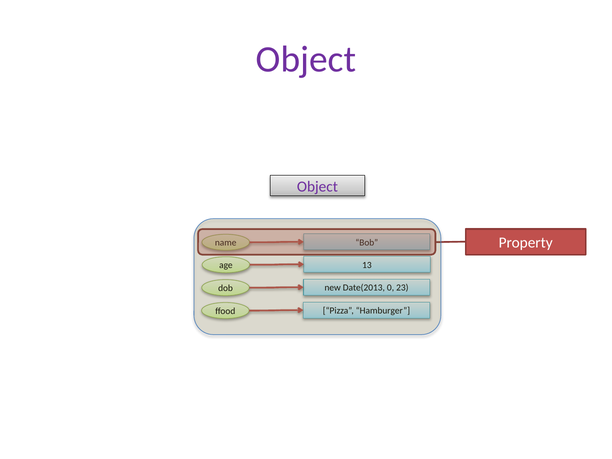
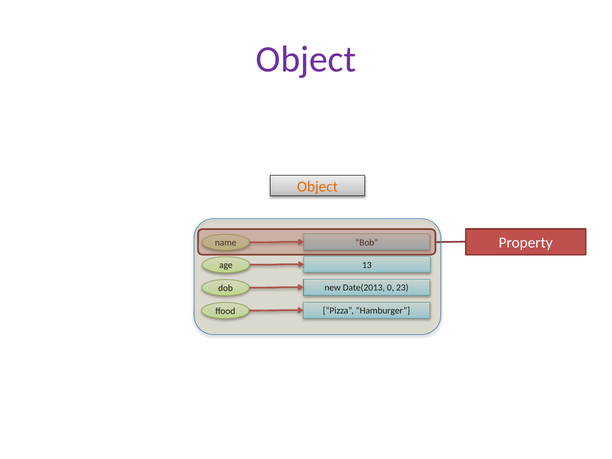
Object colour: purple -> orange (317, 187)
